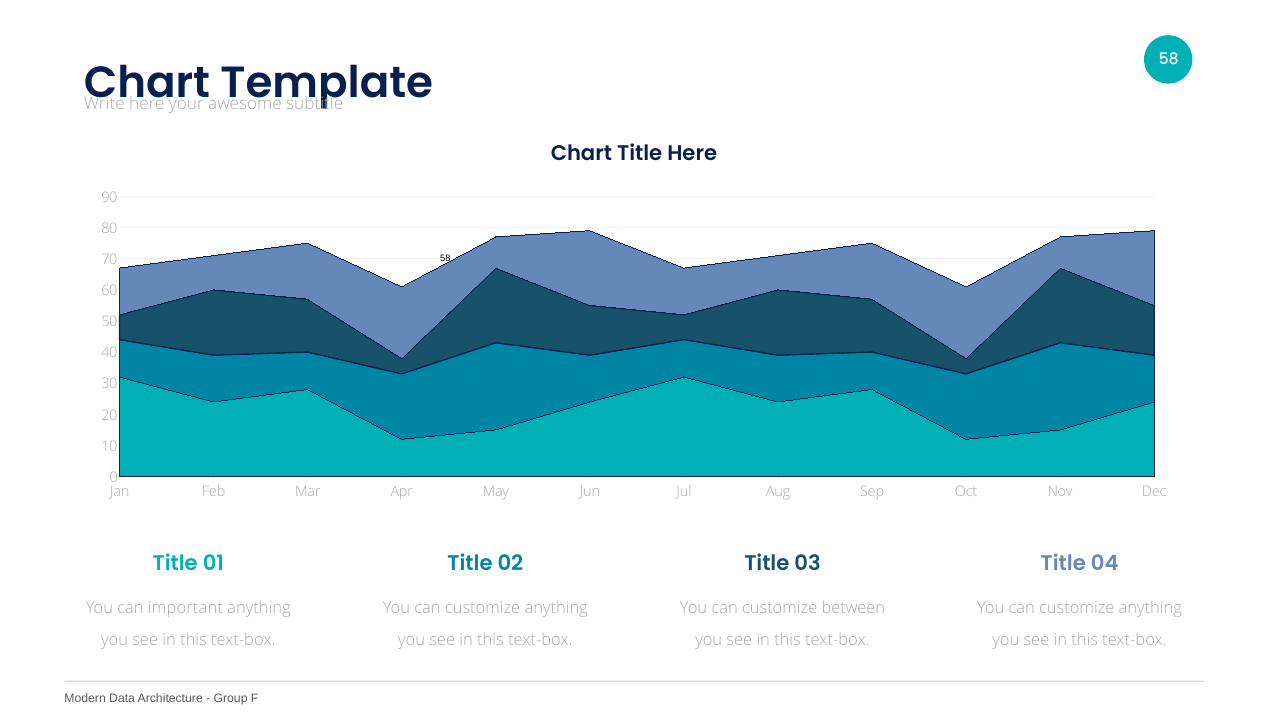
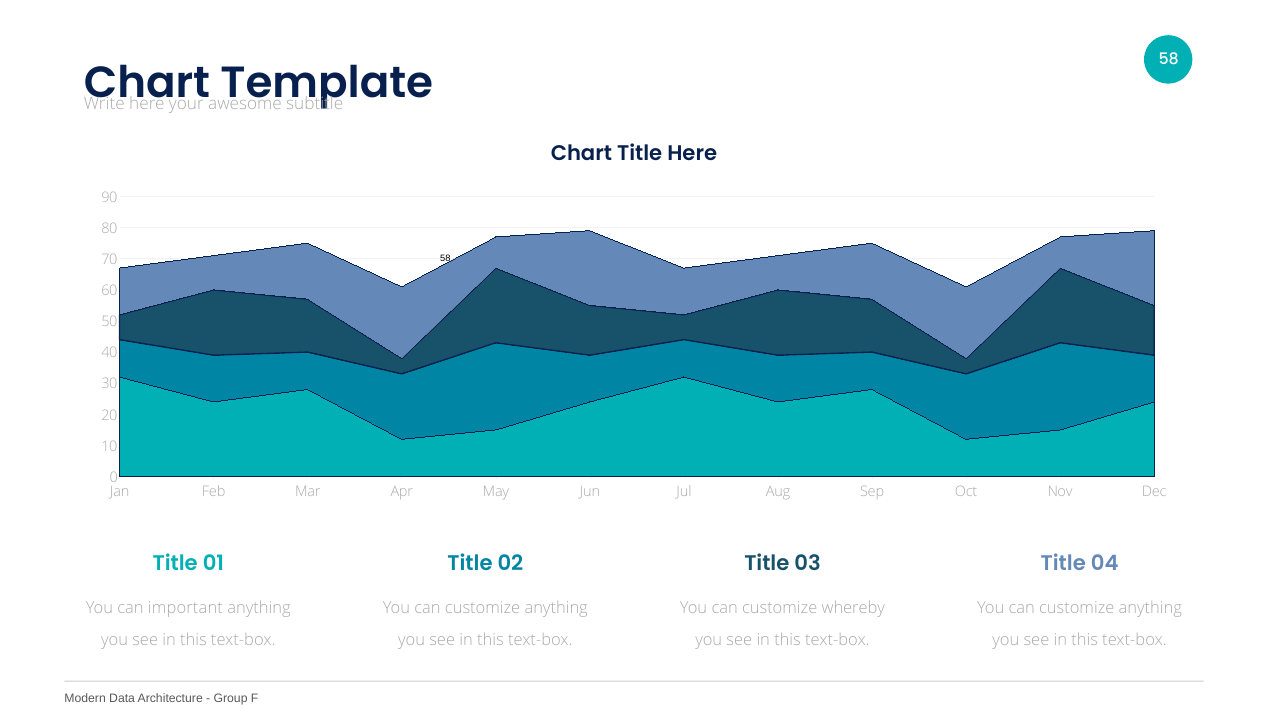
between: between -> whereby (853, 607)
